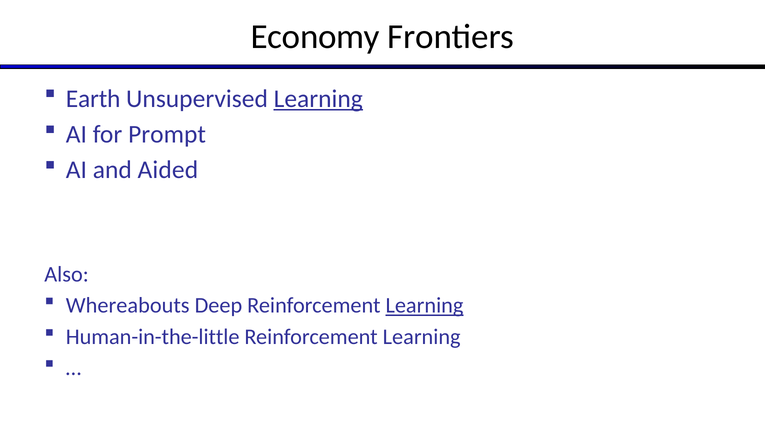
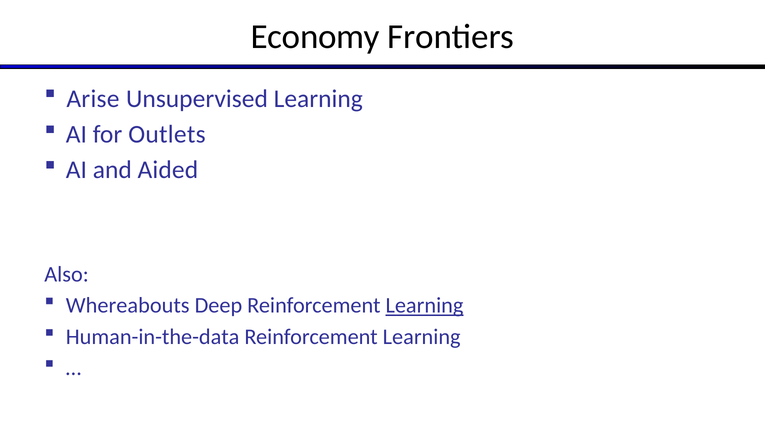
Earth: Earth -> Arise (93, 99)
Learning underline: present -> none (318, 99)
Prompt: Prompt -> Outlets (167, 134)
Human-in-the-little: Human-in-the-little -> Human-in-the-data (153, 337)
